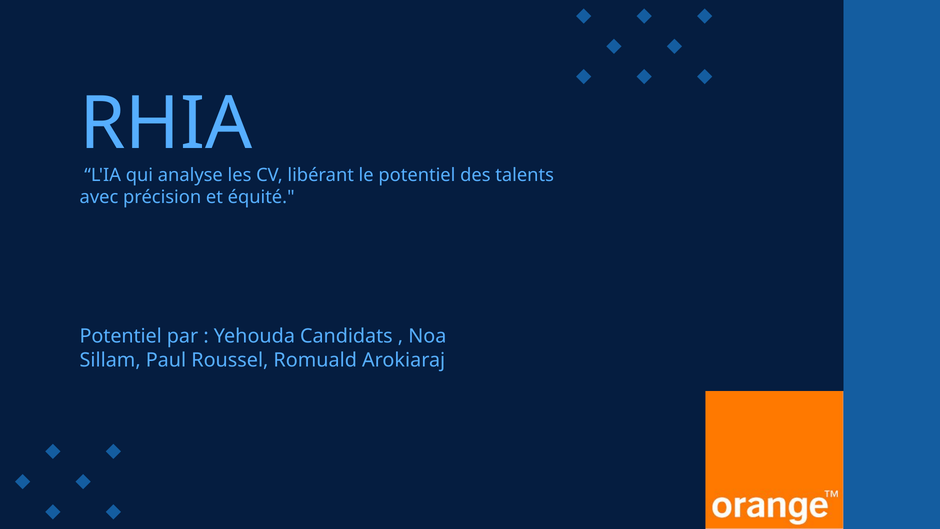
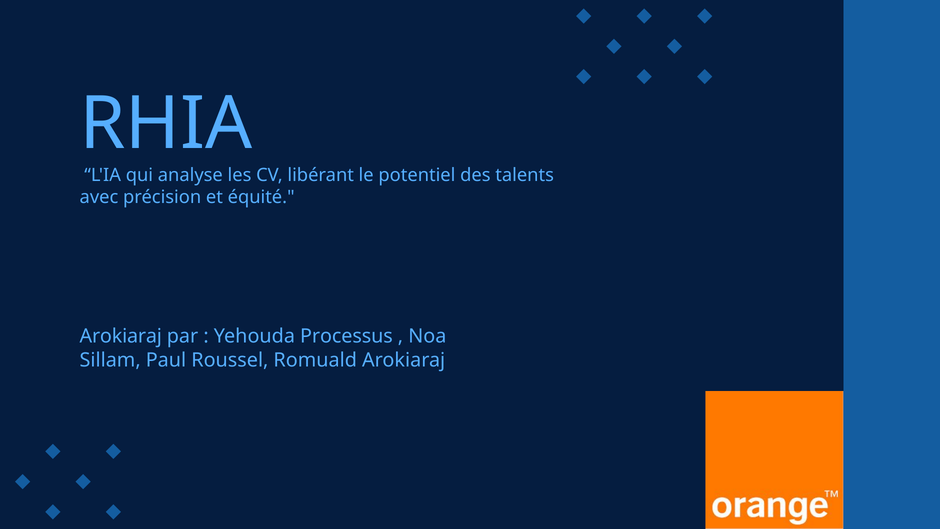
Potentiel: Potentiel -> Arokiaraj (121, 336)
Candidats: Candidats -> Processus (346, 336)
